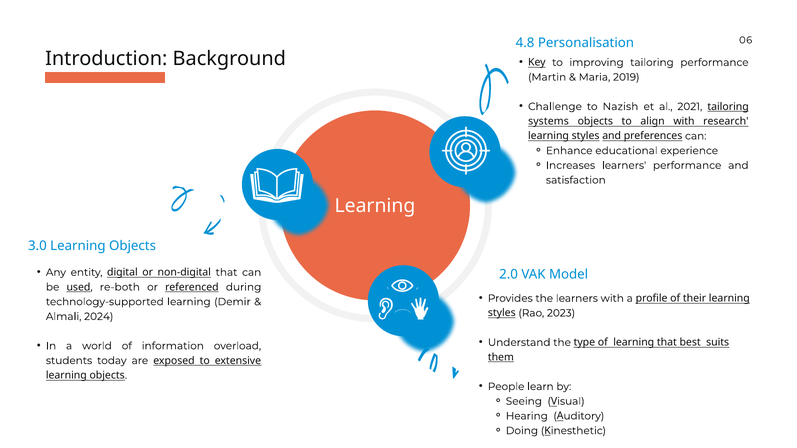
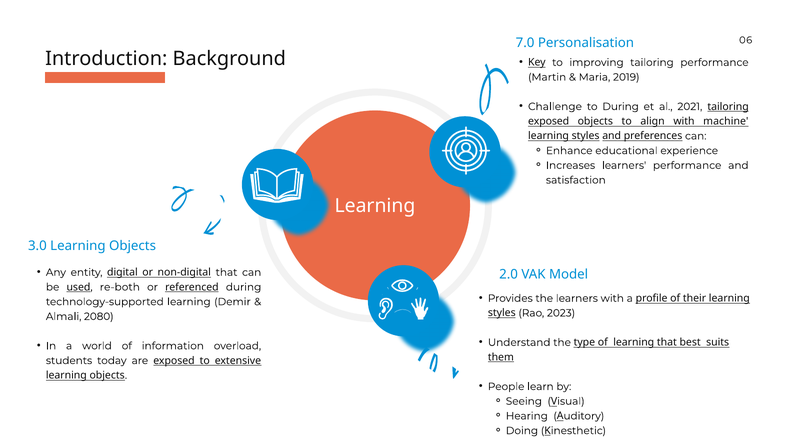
4.8: 4.8 -> 7.0 (525, 43)
to Nazish: Nazish -> During (621, 107)
systems: systems -> exposed (549, 121)
research: research -> machine (726, 121)
2024: 2024 -> 2080 (99, 317)
